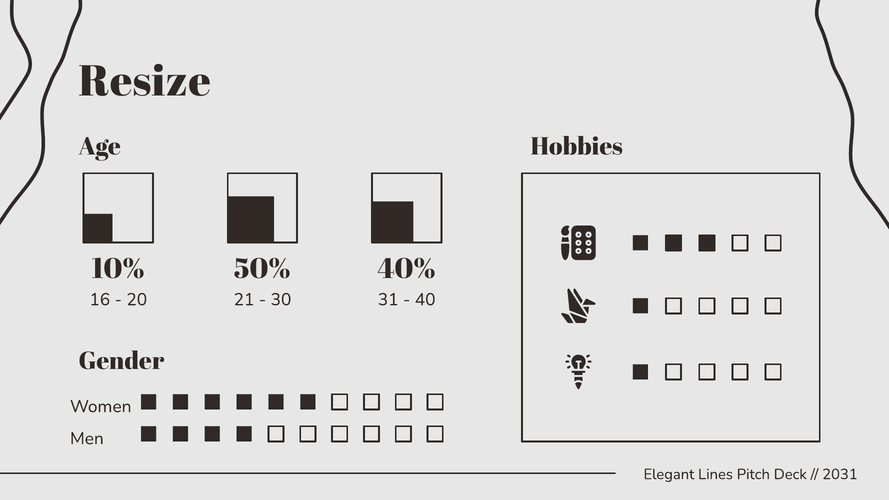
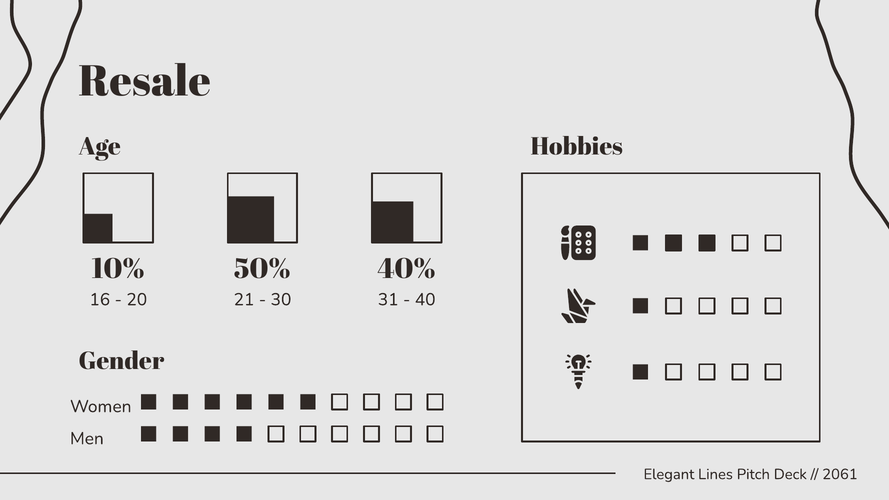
Resize: Resize -> Resale (145, 81)
2031: 2031 -> 2061 (840, 474)
